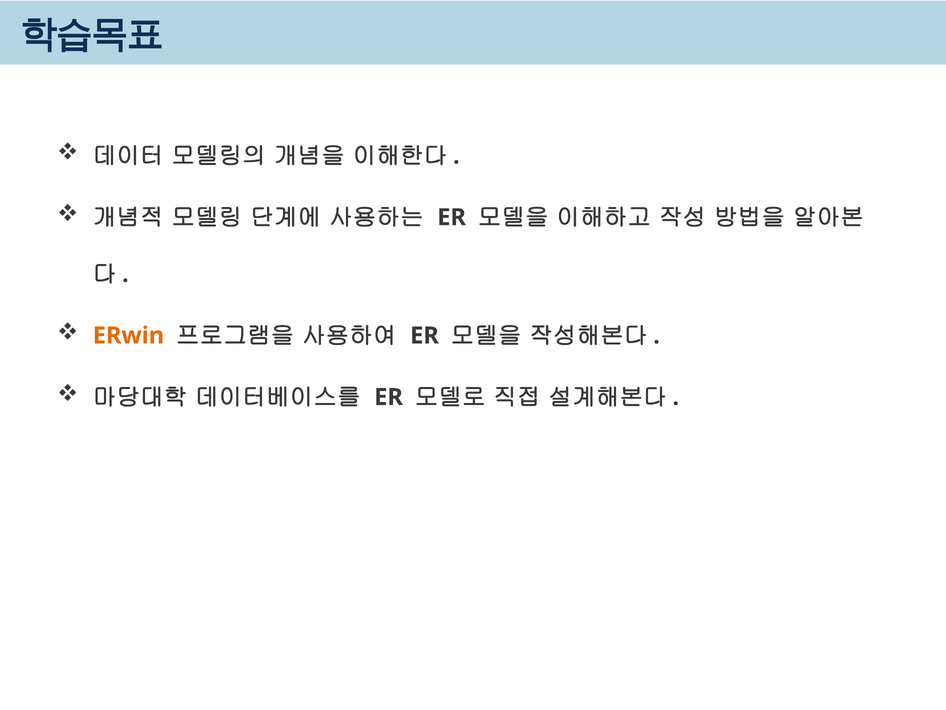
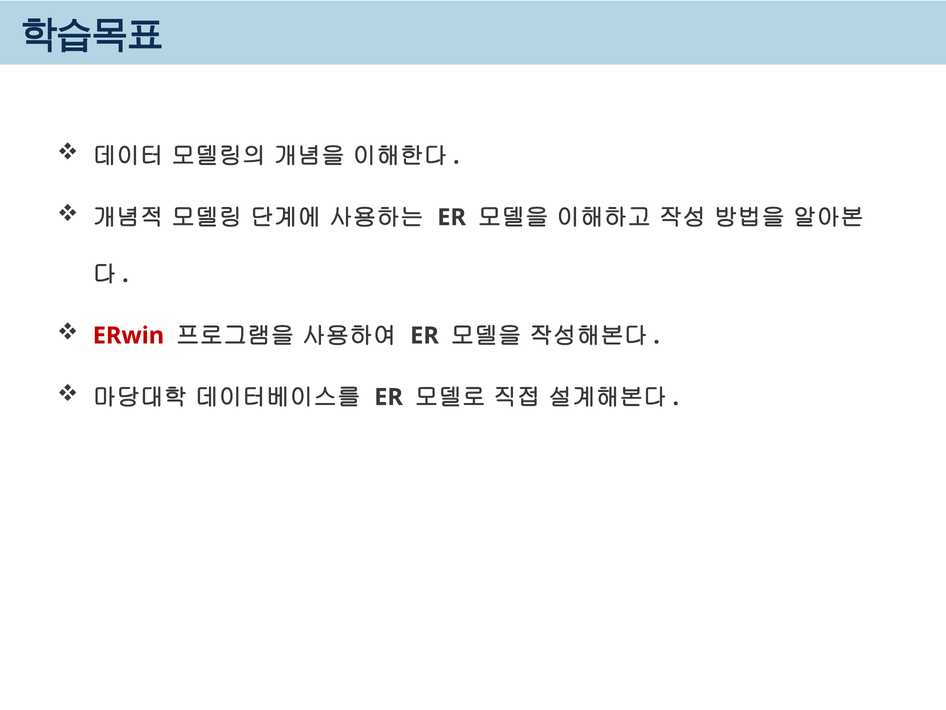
ERwin colour: orange -> red (128, 335)
